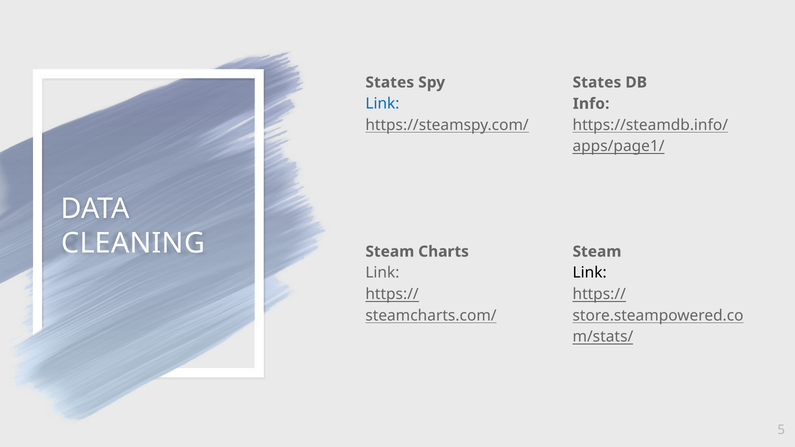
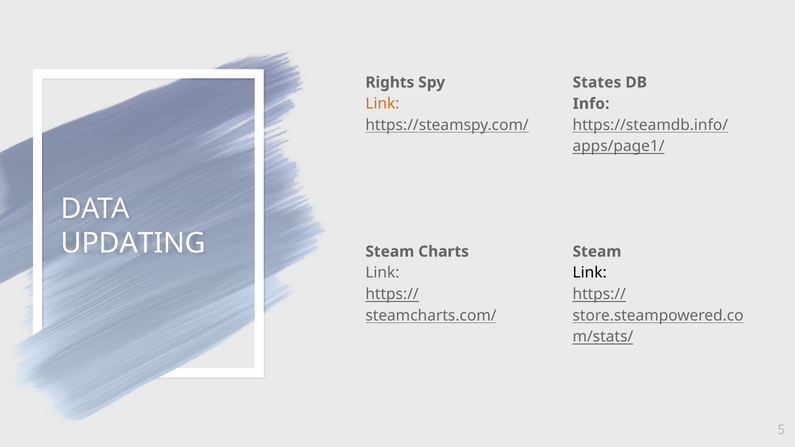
States: States -> Rights (390, 82)
Link colour: blue -> orange (382, 104)
CLEANING: CLEANING -> UPDATING (133, 243)
